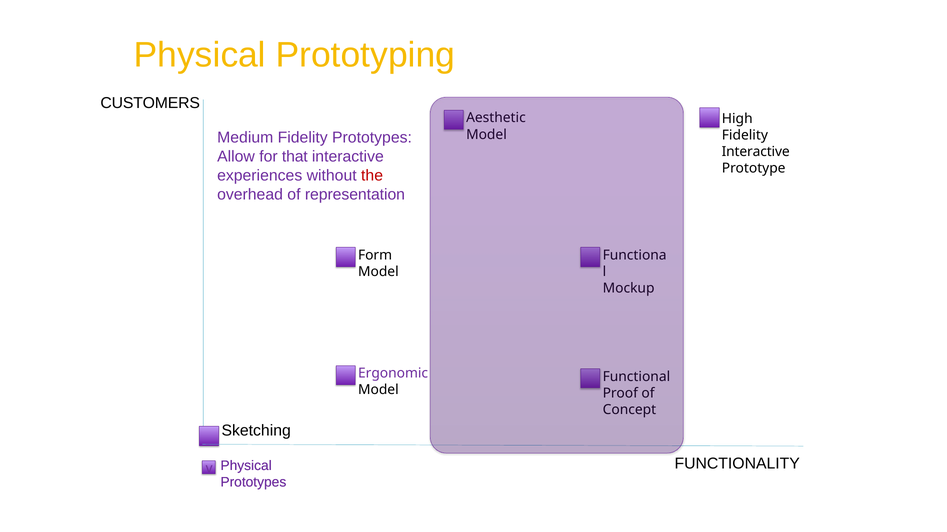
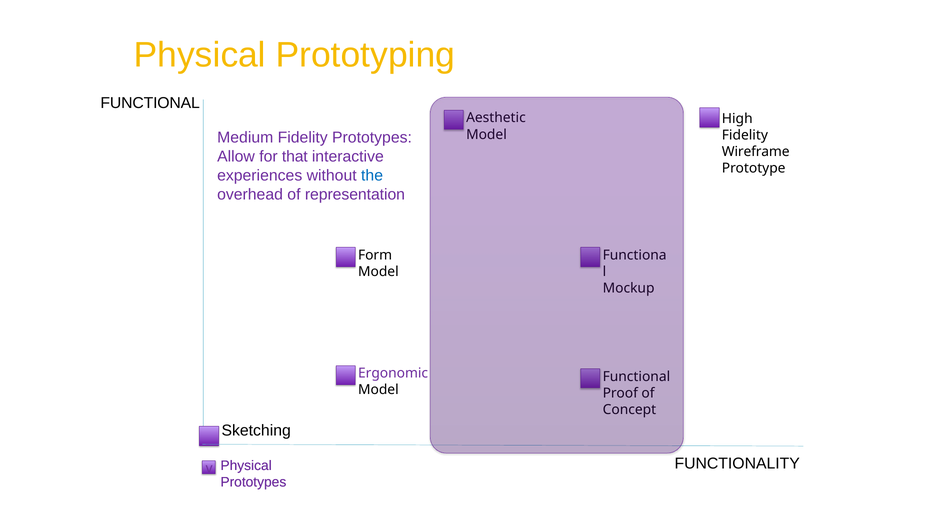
CUSTOMERS: CUSTOMERS -> FUNCTIONAL (150, 103)
Interactive: Interactive -> Wireframe (756, 152)
the colour: red -> blue (372, 176)
